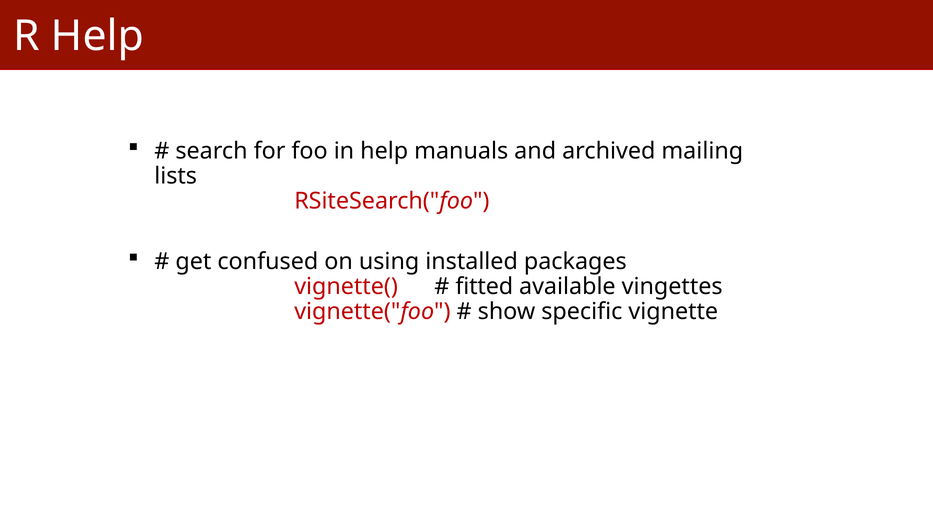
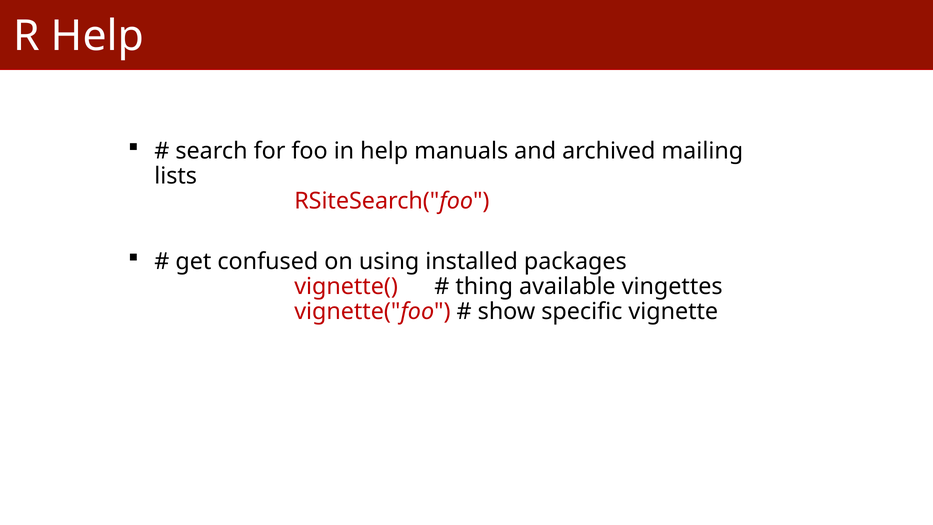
fitted: fitted -> thing (484, 286)
